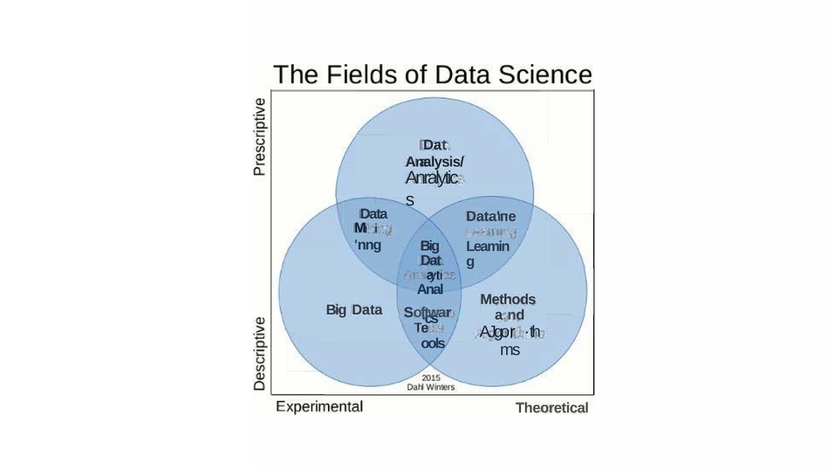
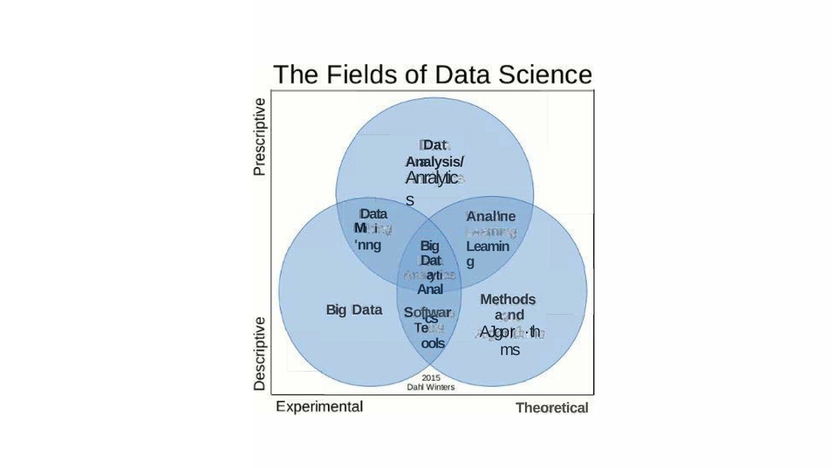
Data'пе: Data'пе -> Anal'пе (491, 217)
